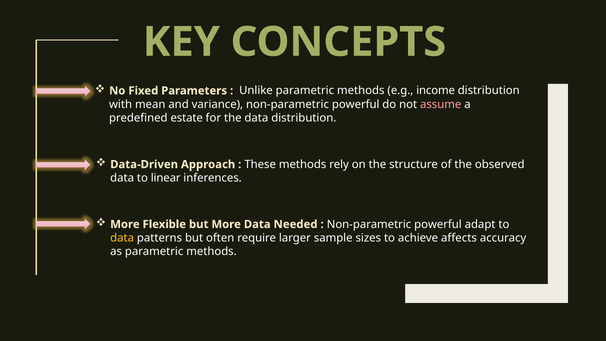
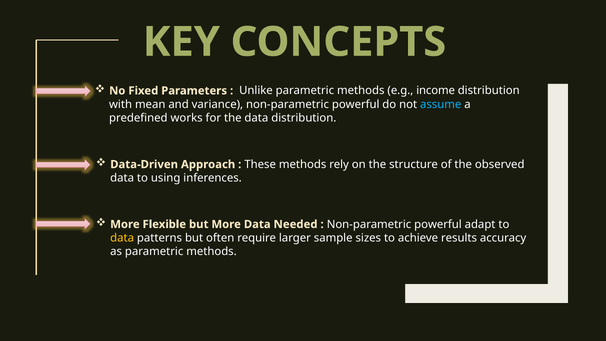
assume colour: pink -> light blue (441, 104)
estate: estate -> works (187, 118)
linear: linear -> using (166, 178)
affects: affects -> results (459, 238)
